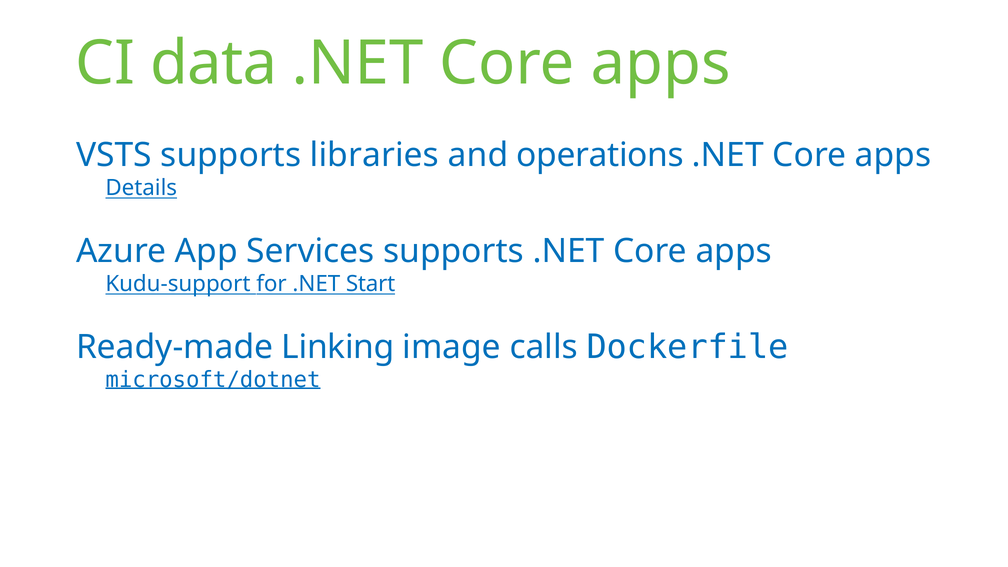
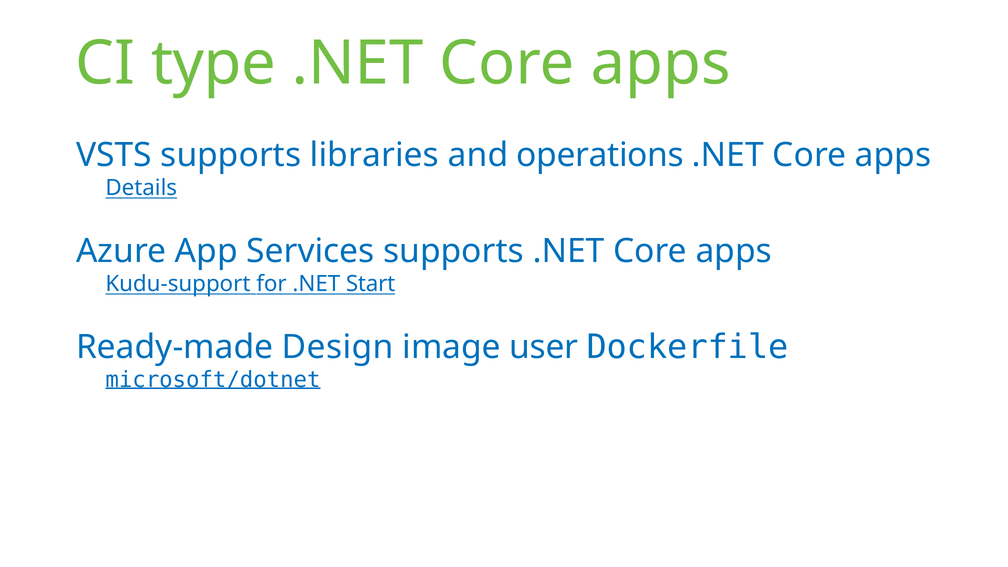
data: data -> type (214, 63)
Linking: Linking -> Design (338, 347)
calls: calls -> user (544, 347)
